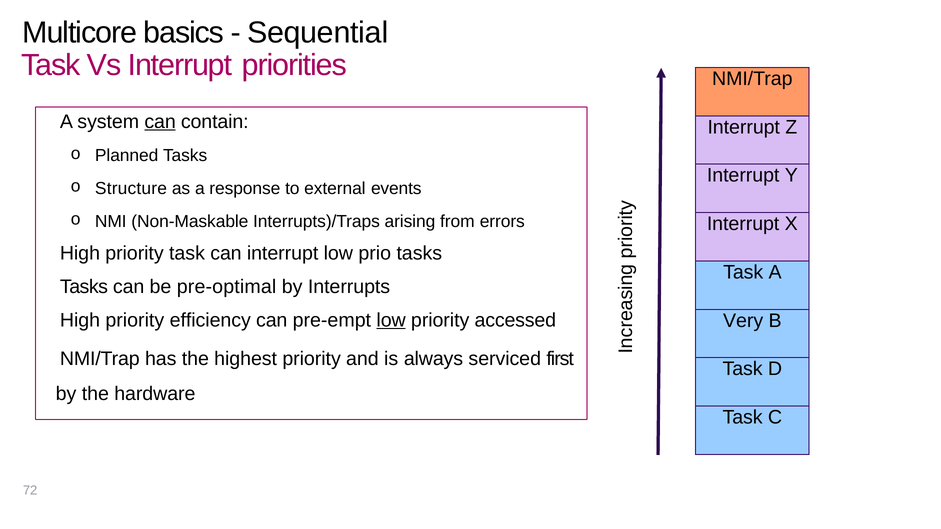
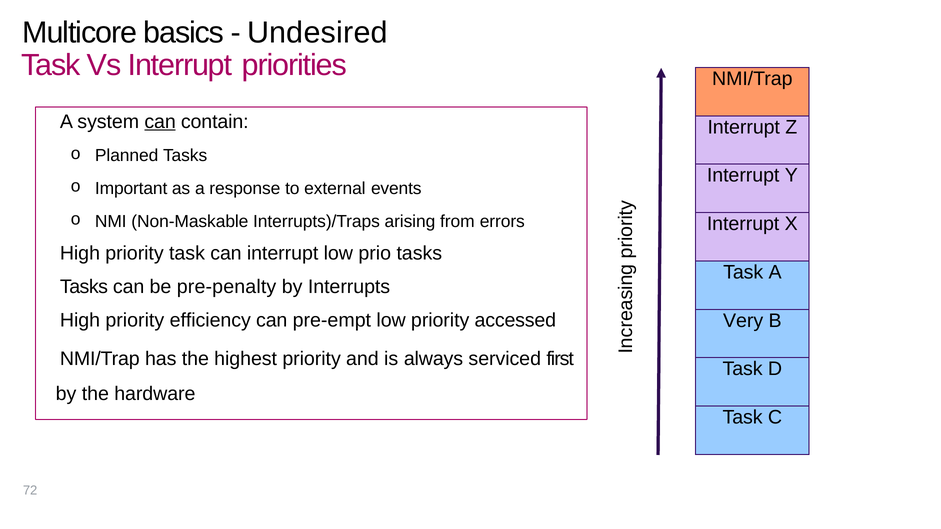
Sequential: Sequential -> Undesired (317, 33)
Structure: Structure -> Important (131, 189)
pre-optimal: pre-optimal -> pre-penalty (227, 287)
low underline: present -> none (391, 320)
